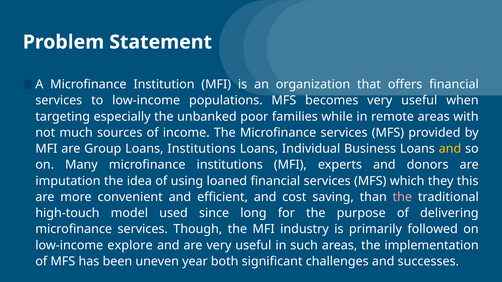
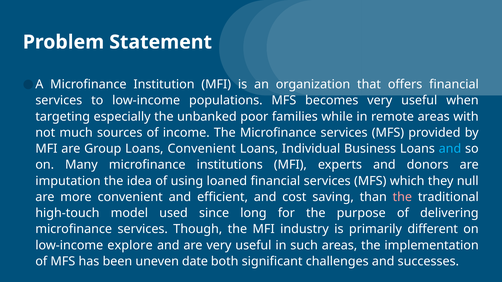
Loans Institutions: Institutions -> Convenient (202, 149)
and colour: yellow -> light blue (450, 149)
this: this -> null (468, 181)
followed: followed -> different (433, 229)
year: year -> date (195, 262)
